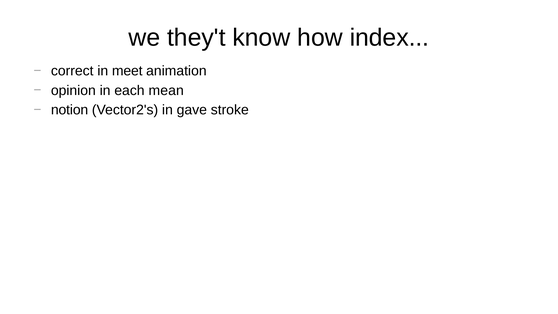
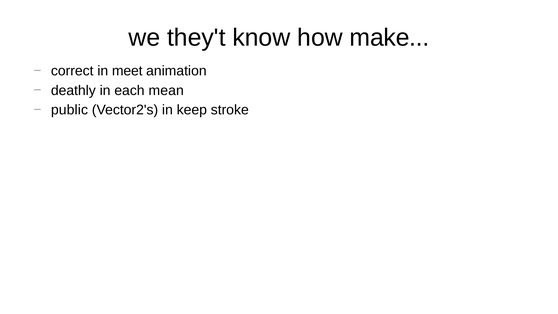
index: index -> make (390, 38)
opinion: opinion -> deathly (73, 90)
notion: notion -> public (69, 110)
gave: gave -> keep (192, 110)
